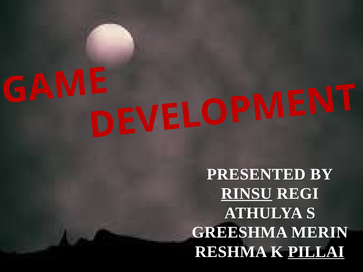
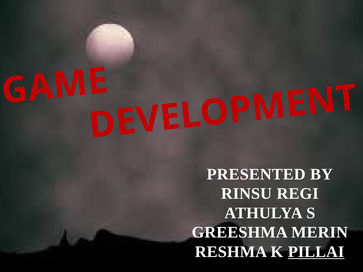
RINSU underline: present -> none (246, 194)
